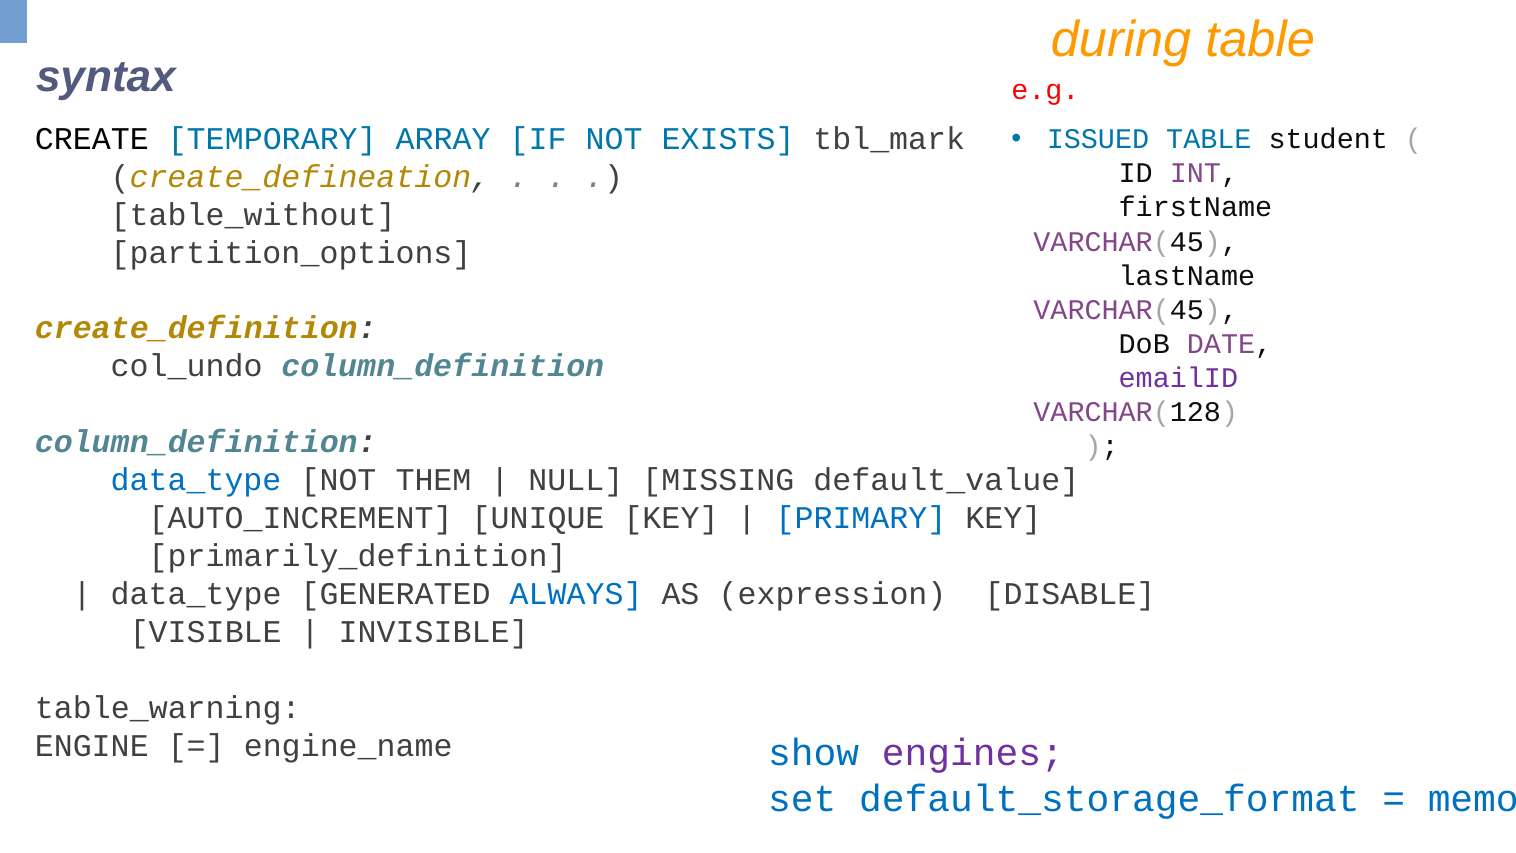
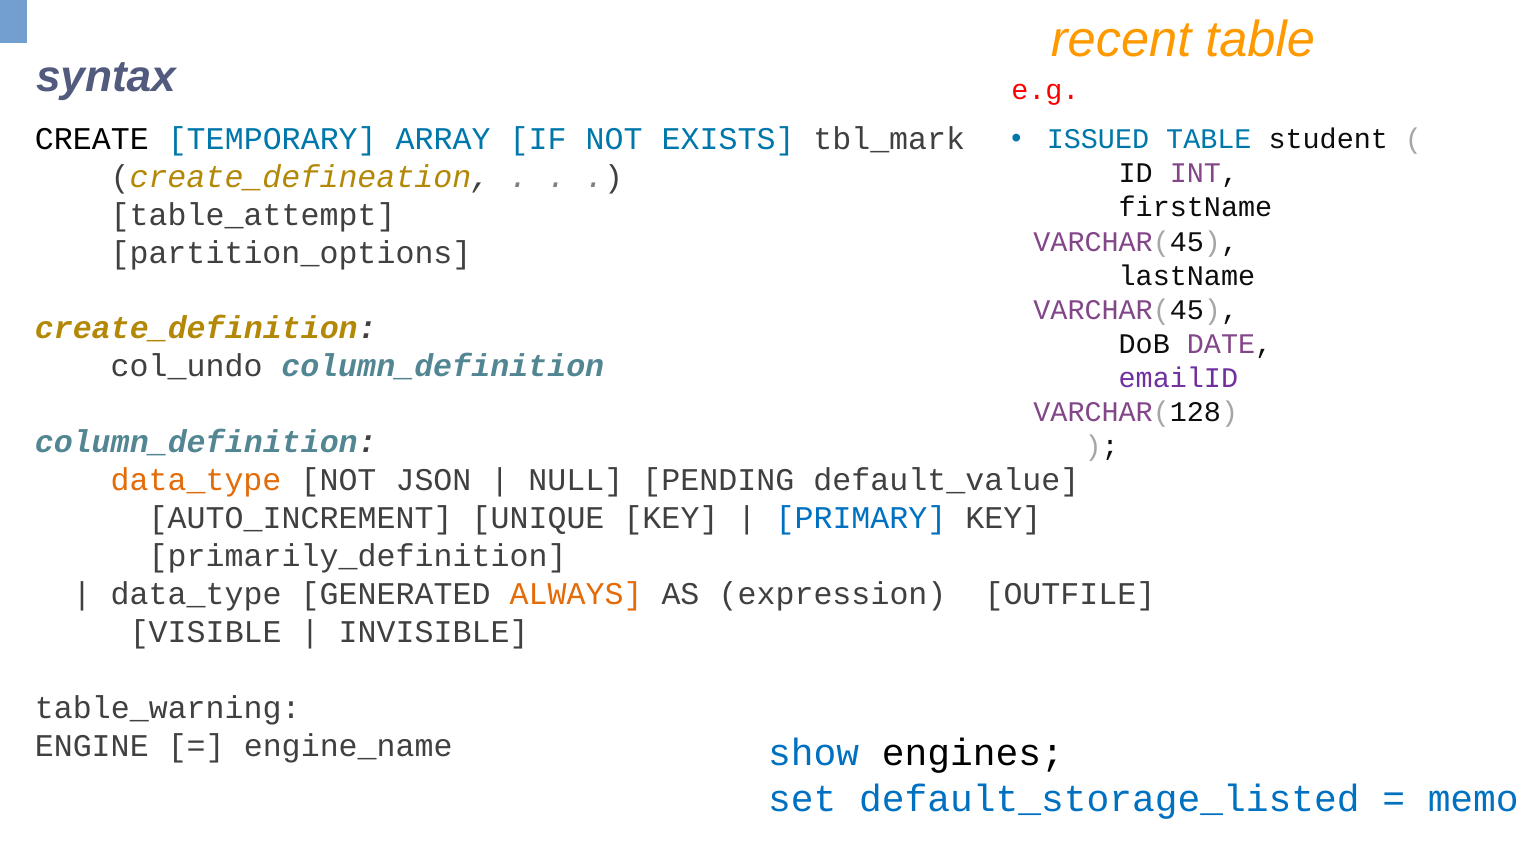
during: during -> recent (1121, 39)
table_without: table_without -> table_attempt (253, 215)
data_type colour: blue -> orange (196, 480)
THEM: THEM -> JSON (433, 480)
MISSING: MISSING -> PENDING (718, 480)
ALWAYS colour: blue -> orange (576, 594)
DISABLE: DISABLE -> OUTFILE (1070, 594)
engines colour: purple -> black (973, 753)
default_storage_format: default_storage_format -> default_storage_listed (1109, 798)
